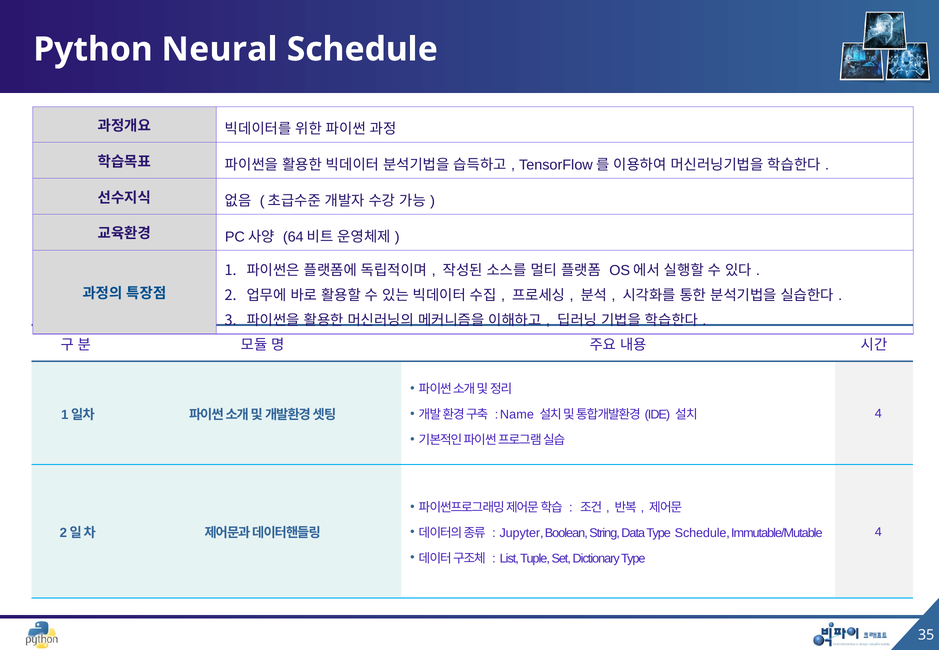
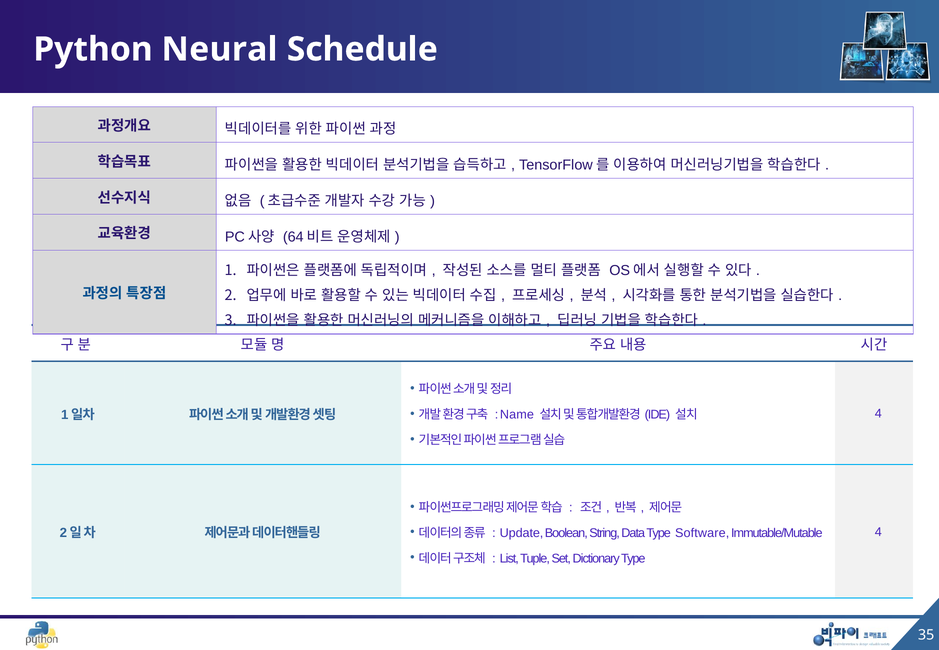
Jupyter: Jupyter -> Update (522, 533)
Type Schedule: Schedule -> Software (702, 533)
